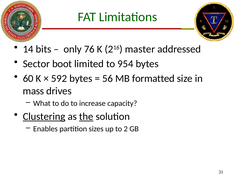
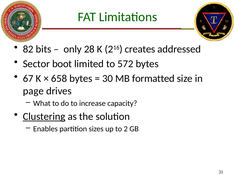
14: 14 -> 82 (28, 49)
76: 76 -> 28 (89, 49)
master: master -> creates (140, 49)
954: 954 -> 572 (125, 64)
60: 60 -> 67 (28, 79)
592: 592 -> 658 (59, 79)
56: 56 -> 30 (108, 79)
mass: mass -> page (33, 91)
the underline: present -> none (86, 117)
